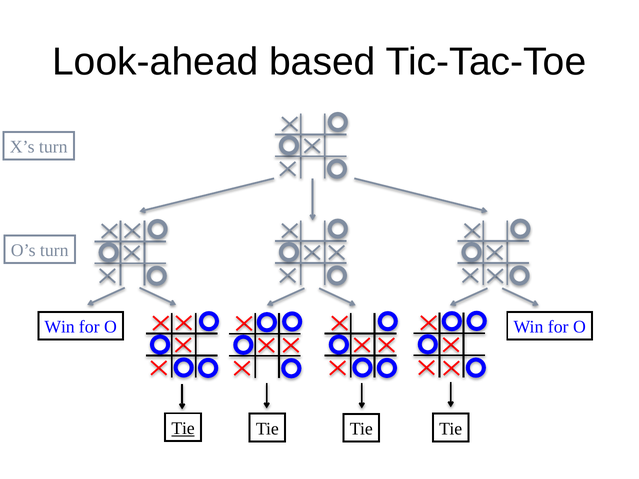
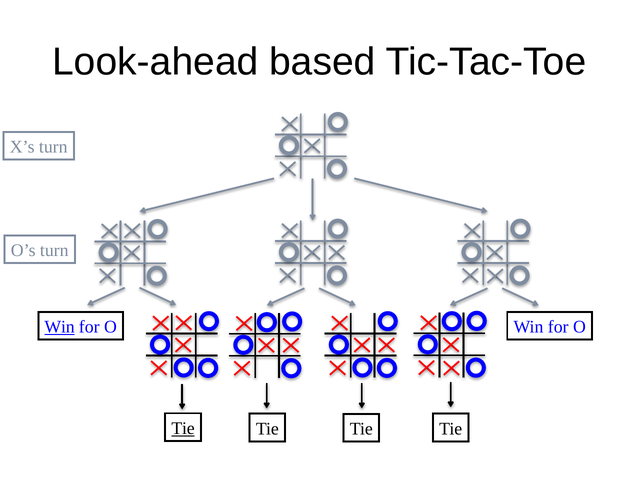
Win underline: none -> present (60, 327)
